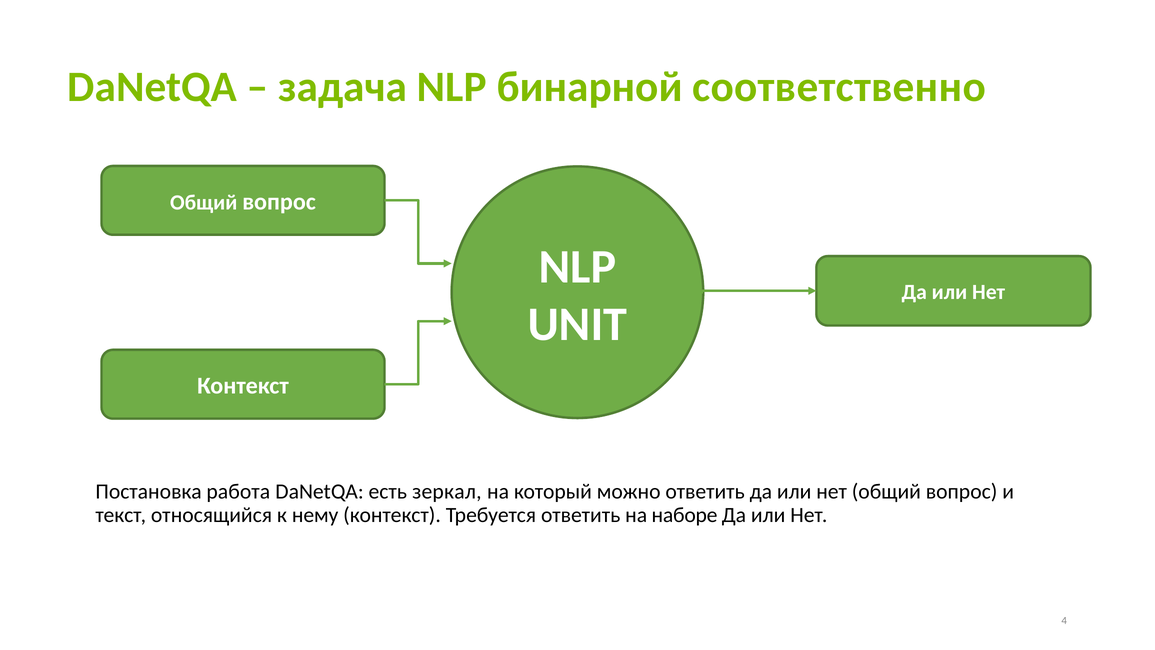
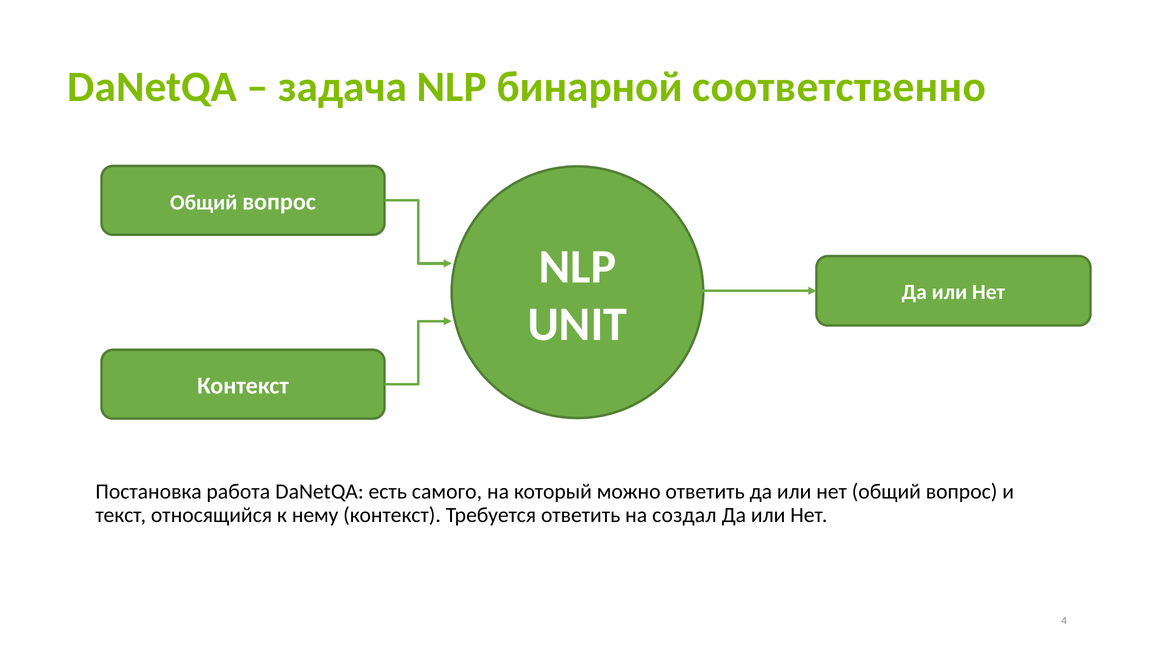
зеркал: зеркал -> самого (447, 492)
наборе: наборе -> создал (684, 515)
